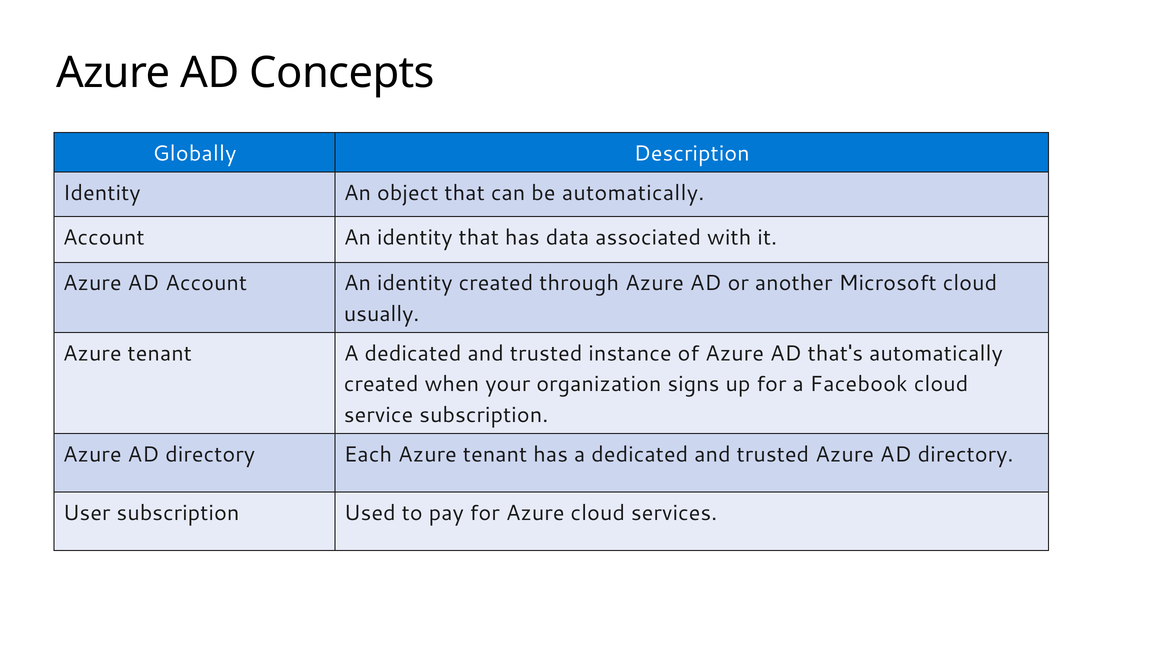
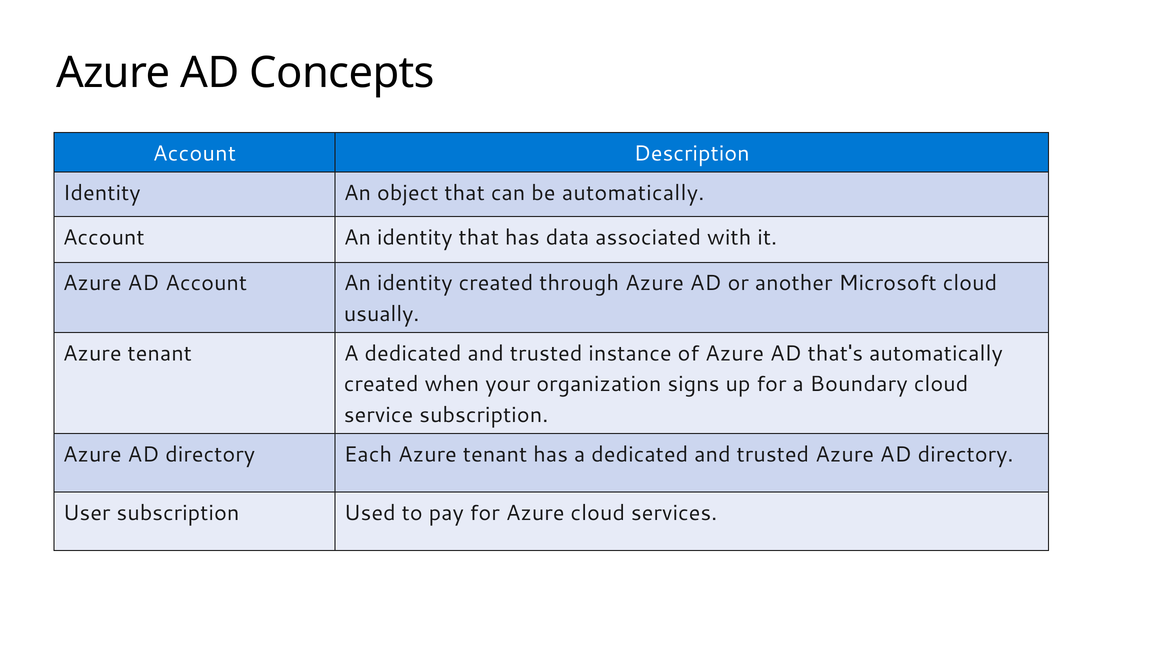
Globally: Globally -> Account (194, 153)
Facebook: Facebook -> Boundary (859, 384)
